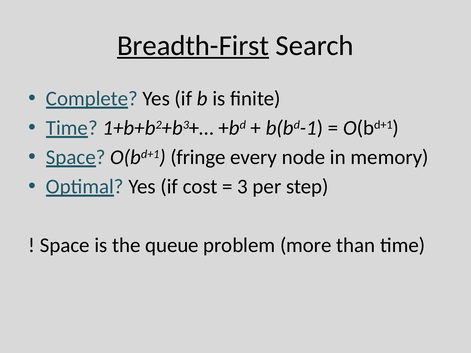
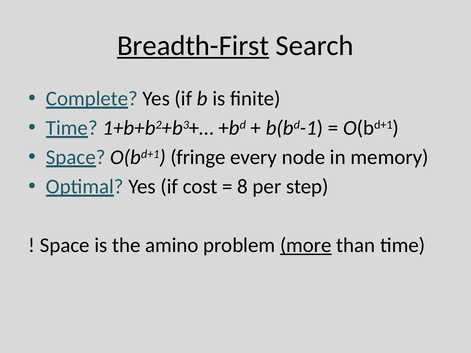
3: 3 -> 8 (243, 187)
queue: queue -> amino (172, 246)
more underline: none -> present (306, 246)
